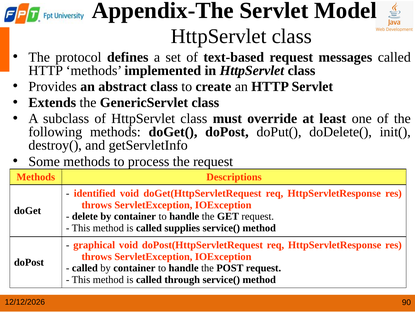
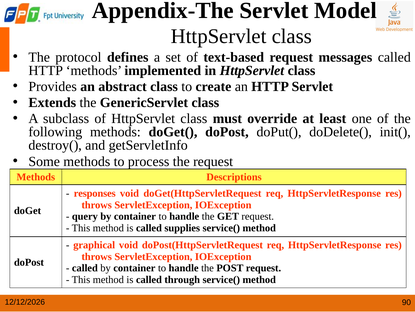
identified: identified -> responses (95, 193)
delete: delete -> query (85, 216)
